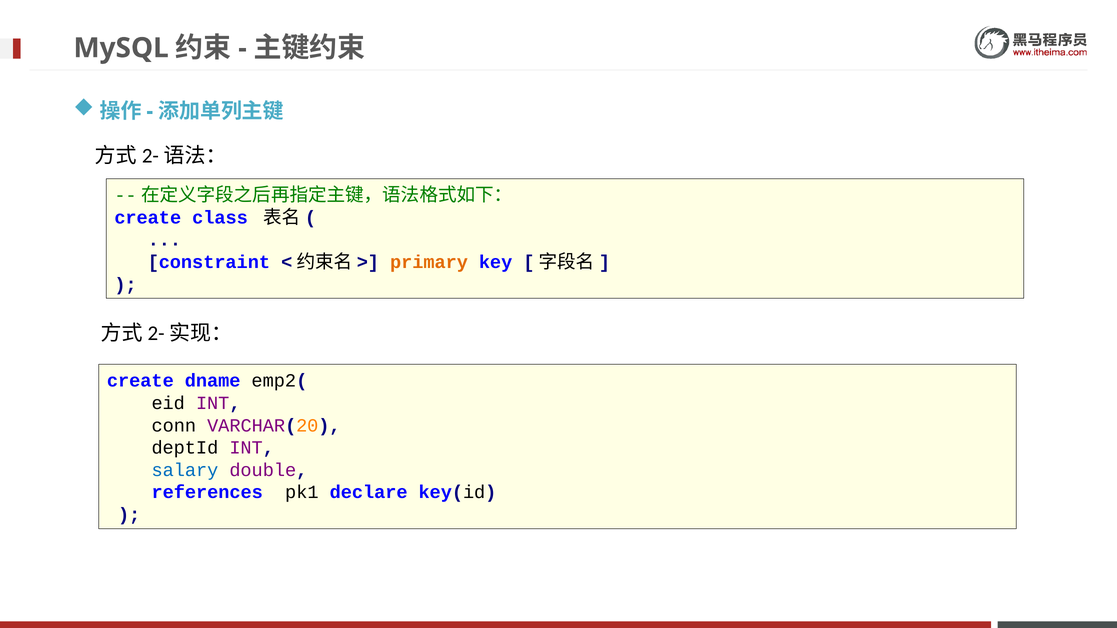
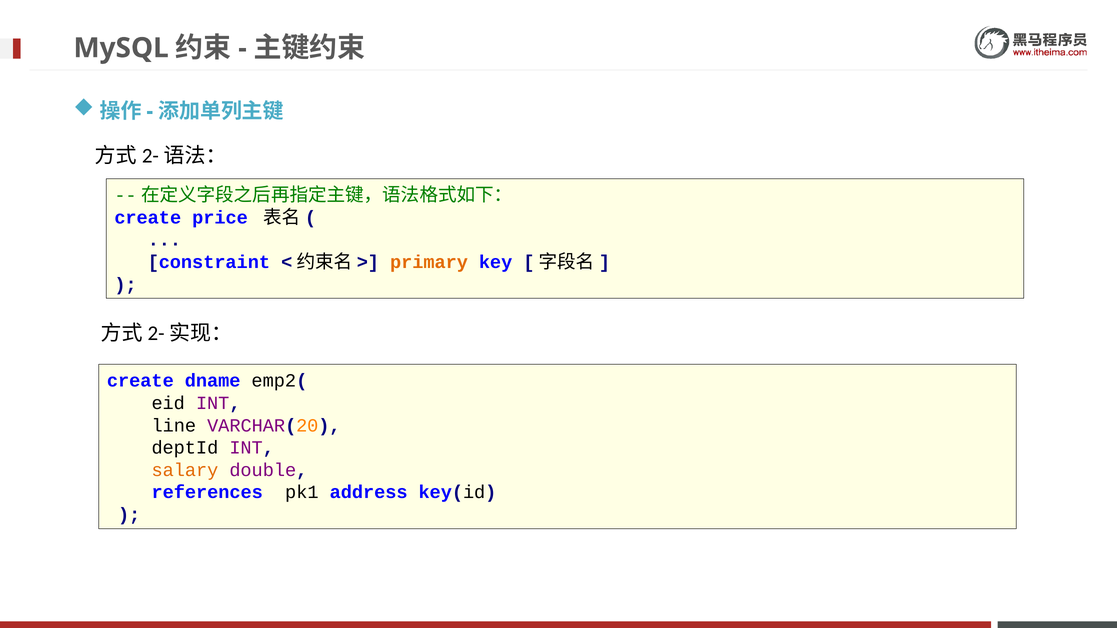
class: class -> price (220, 218)
conn: conn -> line (174, 426)
salary colour: blue -> orange (185, 470)
declare: declare -> address (369, 493)
